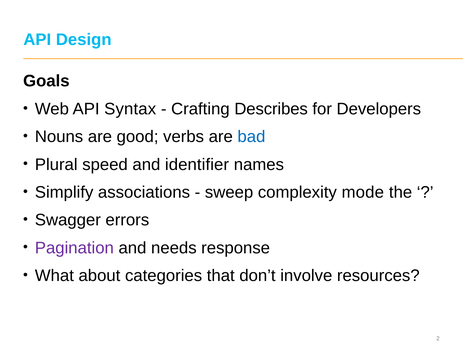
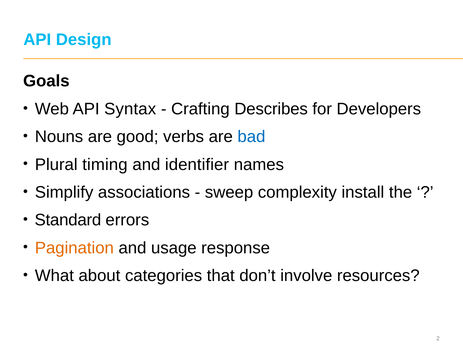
speed: speed -> timing (105, 165)
mode: mode -> install (363, 192)
Swagger: Swagger -> Standard (68, 220)
Pagination colour: purple -> orange (74, 248)
needs: needs -> usage (174, 248)
